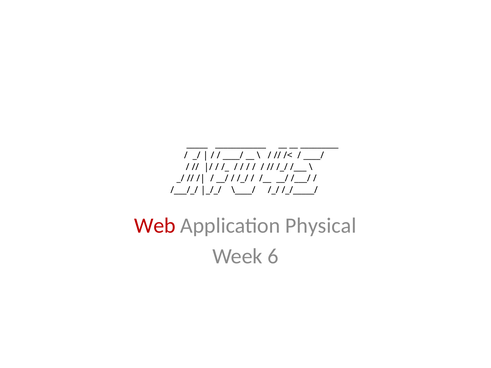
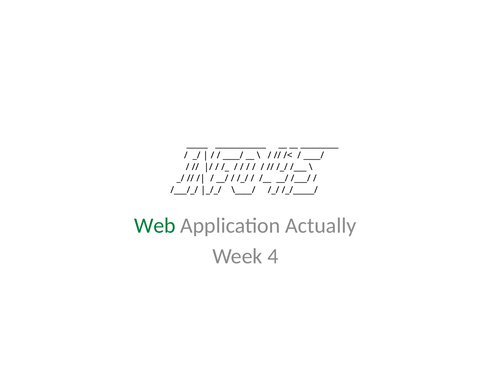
Web colour: red -> green (155, 226)
Physical: Physical -> Actually (321, 226)
6: 6 -> 4 (273, 256)
